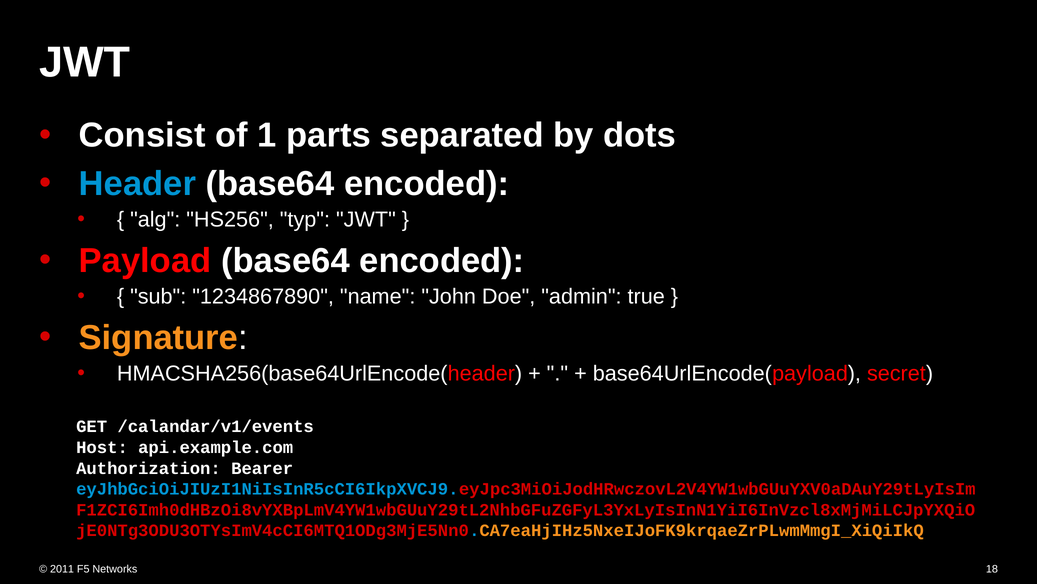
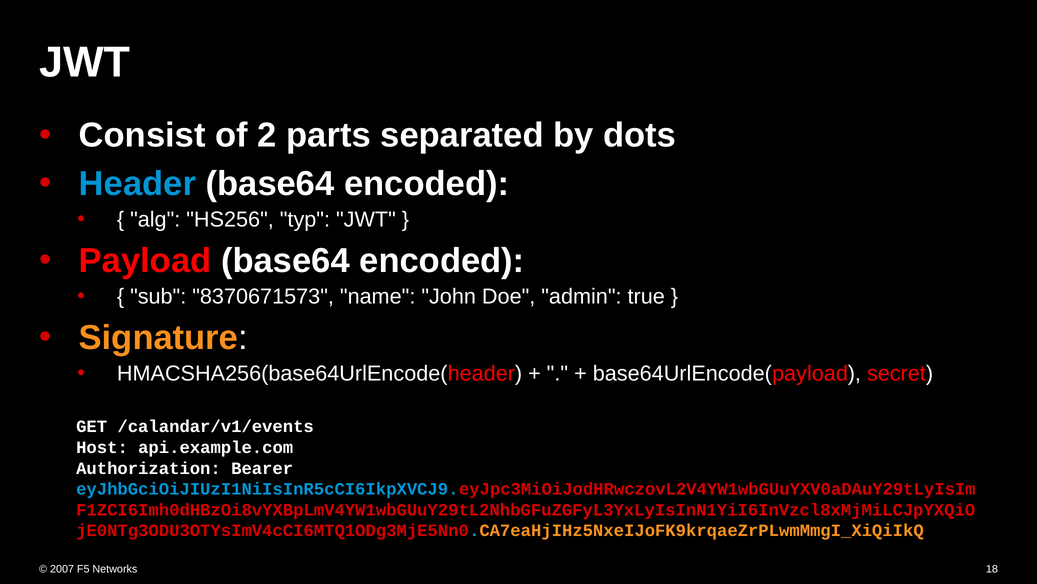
1: 1 -> 2 (267, 135)
1234867890: 1234867890 -> 8370671573 (263, 296)
2011: 2011 -> 2007 (62, 569)
